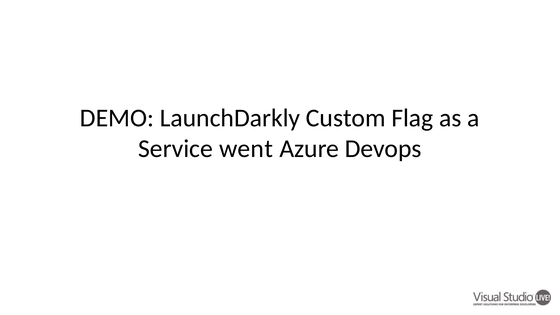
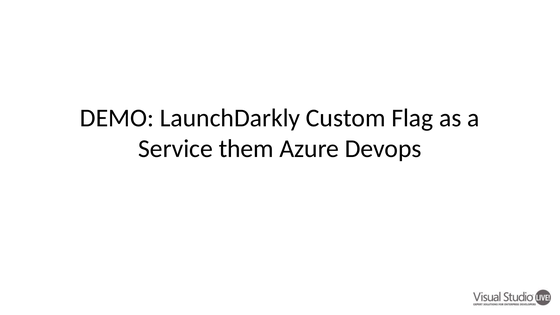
went: went -> them (246, 149)
